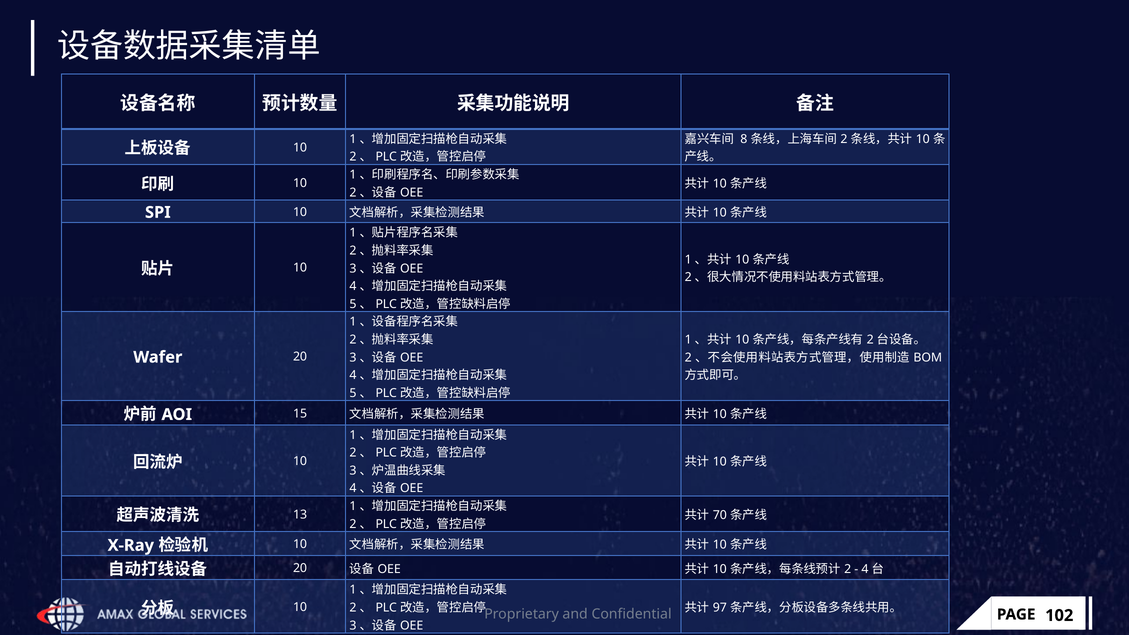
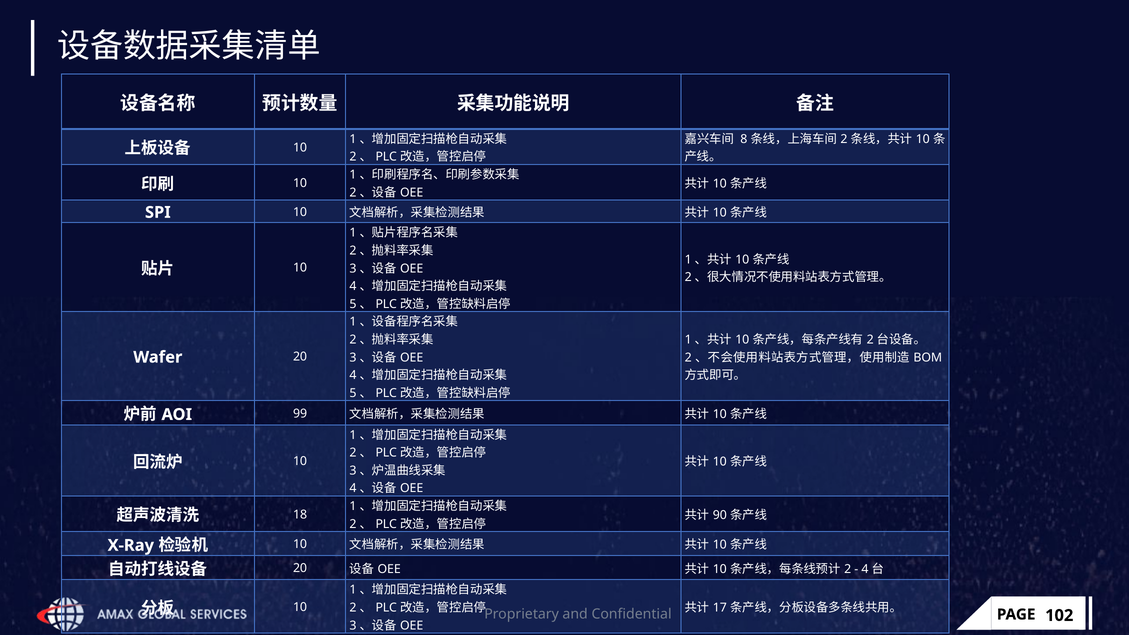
15: 15 -> 99 (300, 414)
13: 13 -> 18 (300, 515)
70: 70 -> 90 (720, 515)
97: 97 -> 17 (720, 608)
